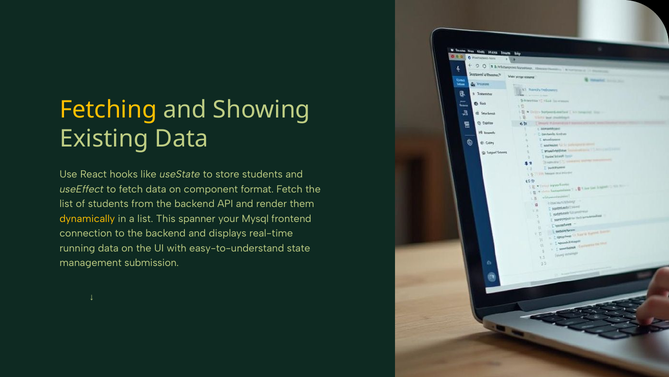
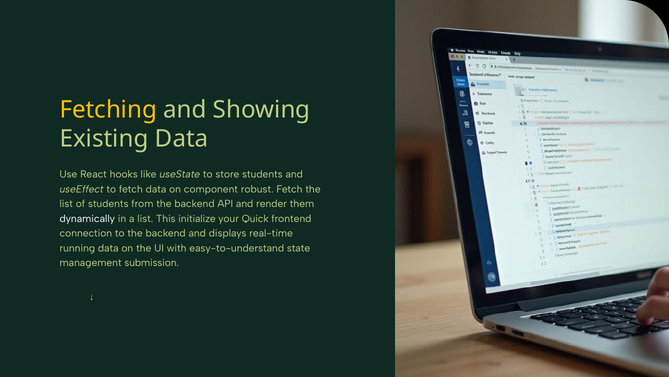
format: format -> robust (257, 189)
dynamically colour: yellow -> white (87, 218)
spanner: spanner -> initialize (197, 218)
Mysql: Mysql -> Quick (255, 218)
